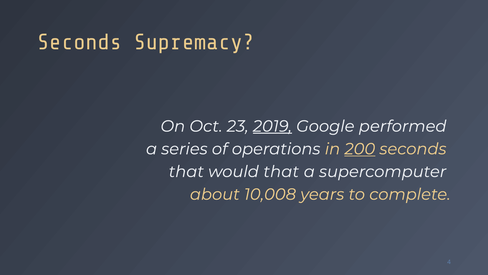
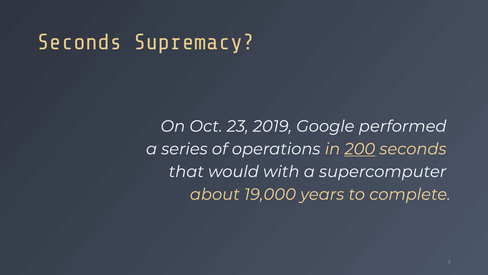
2019 underline: present -> none (272, 126)
would that: that -> with (281, 171)
10,008: 10,008 -> 19,000 (270, 194)
